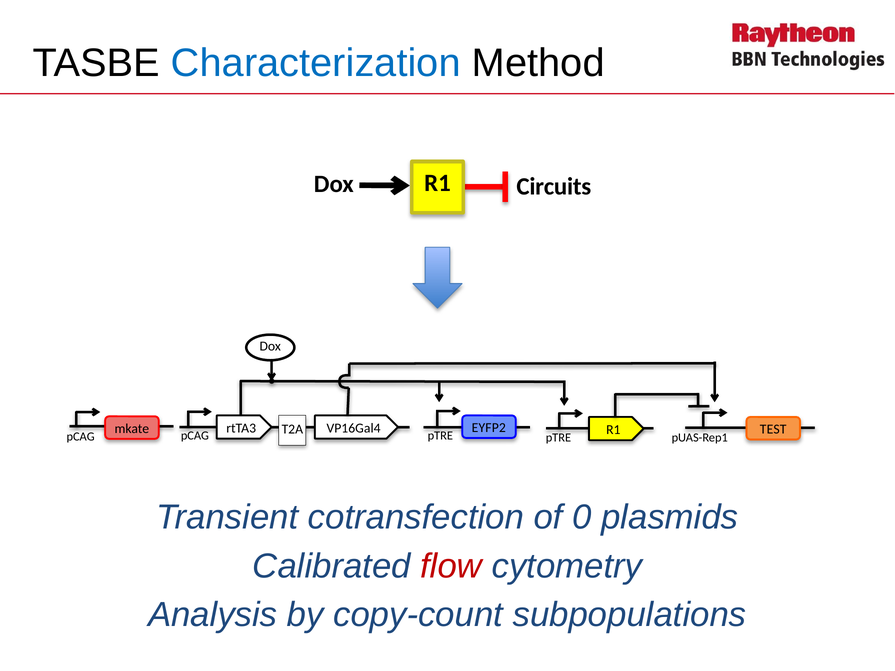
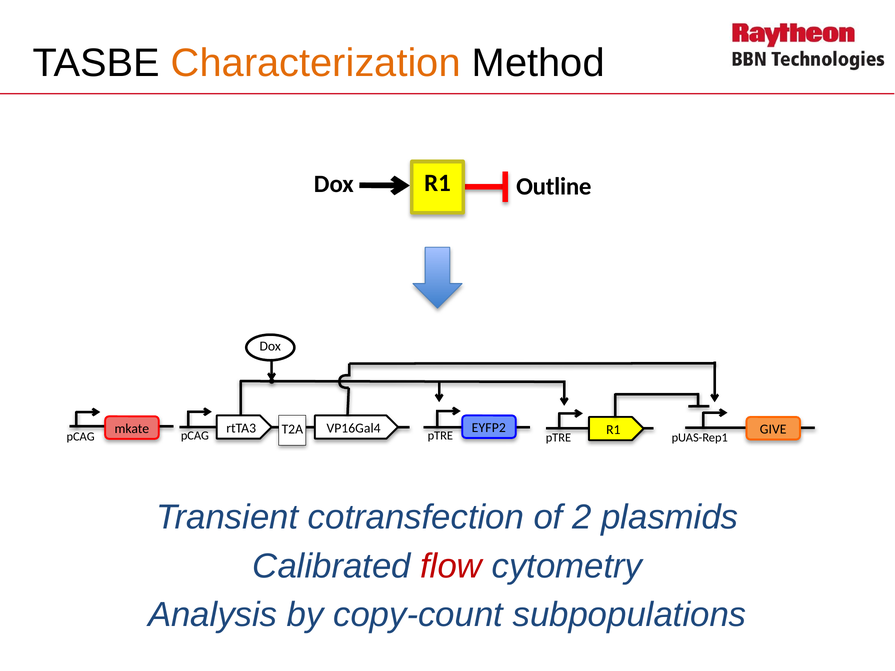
Characterization colour: blue -> orange (316, 63)
Circuits: Circuits -> Outline (554, 187)
TEST: TEST -> GIVE (773, 429)
0: 0 -> 2 (582, 518)
